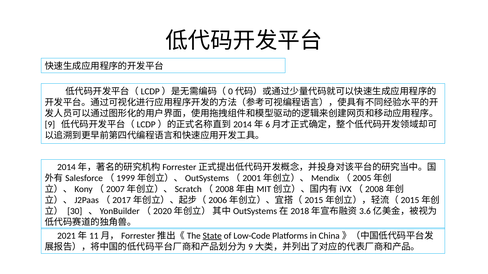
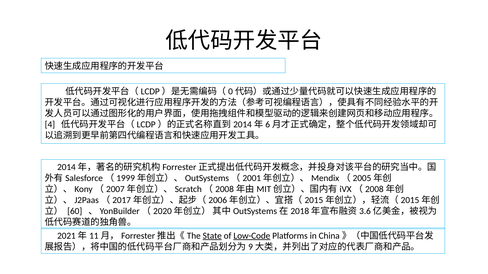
9: 9 -> 4 (50, 125)
30: 30 -> 60 (75, 212)
Low-Code underline: none -> present (252, 236)
